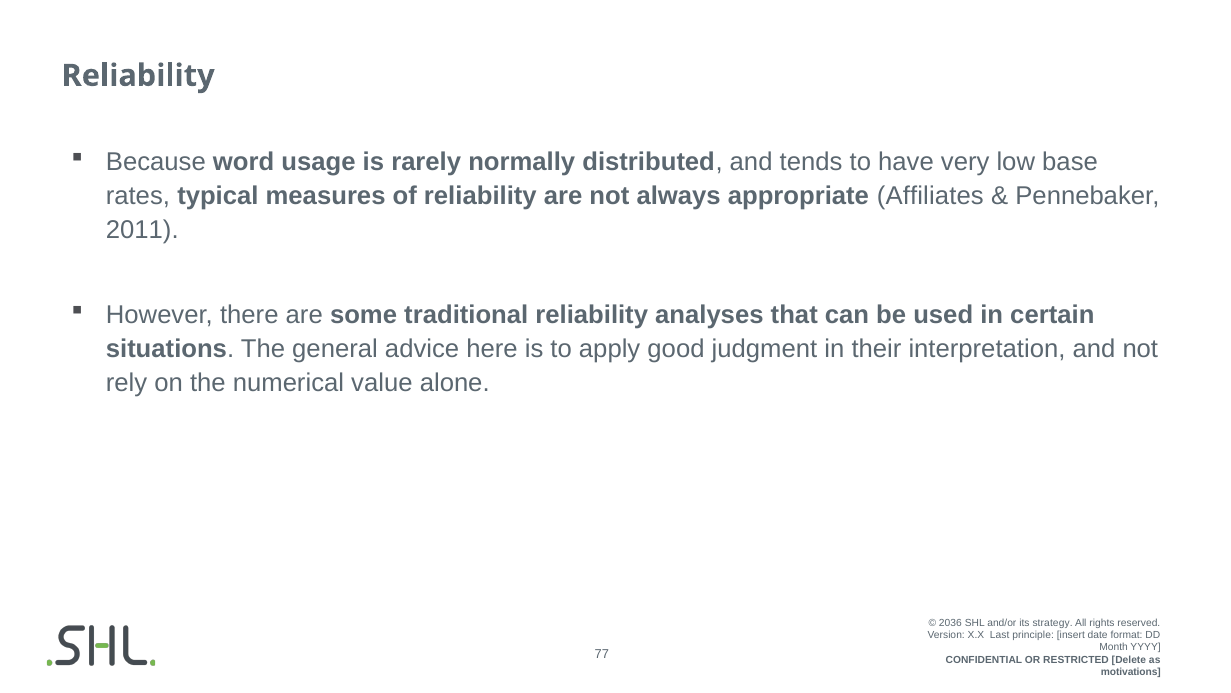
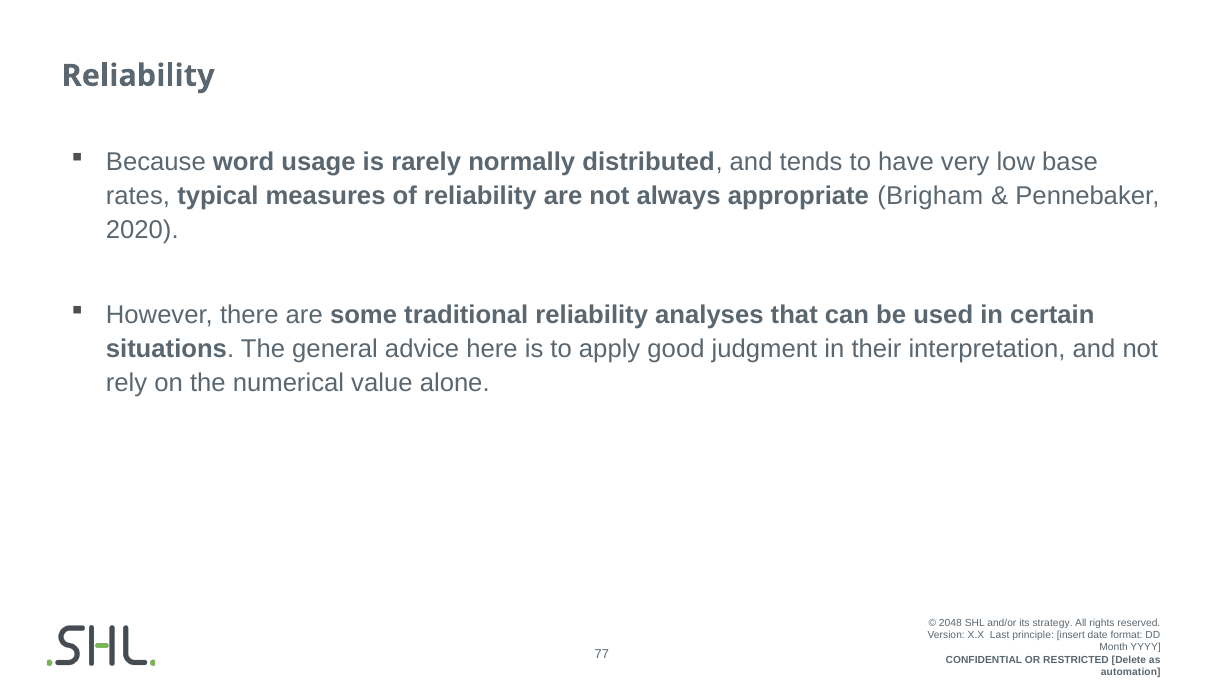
Affiliates: Affiliates -> Brigham (930, 196)
2011: 2011 -> 2020 (142, 229)
2036: 2036 -> 2048 (950, 622)
motivations: motivations -> automation (1131, 672)
